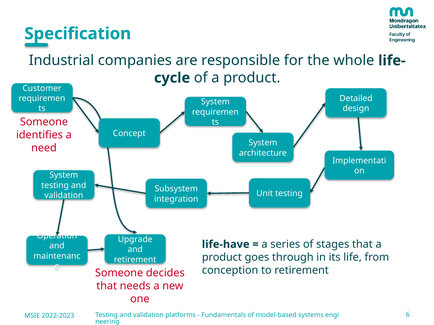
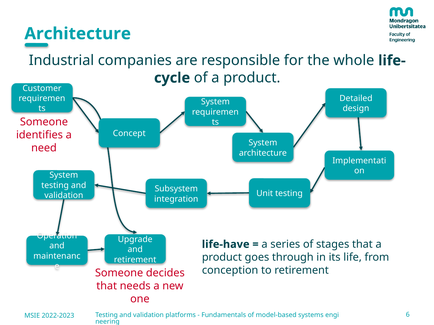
Specification: Specification -> Architecture (78, 34)
